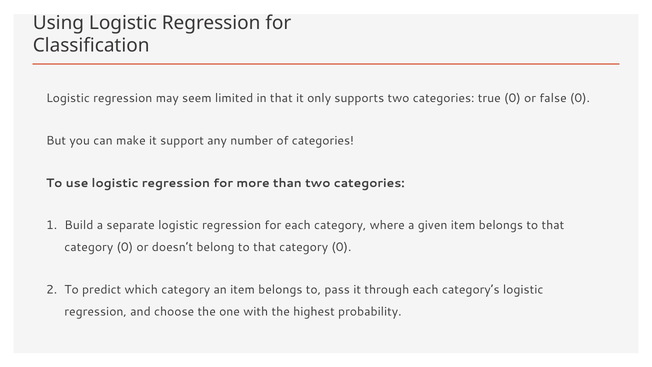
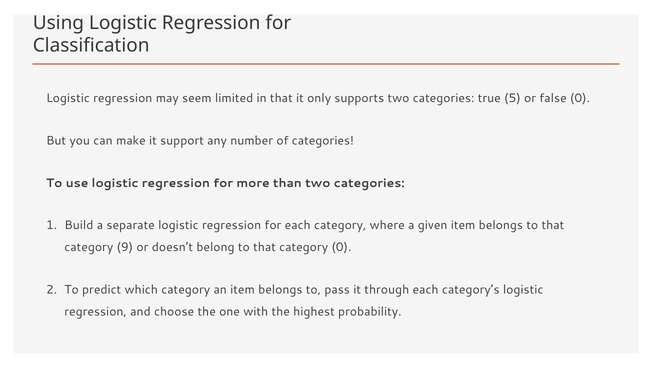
true 0: 0 -> 5 (512, 98)
0: 0 -> 9 (125, 247)
